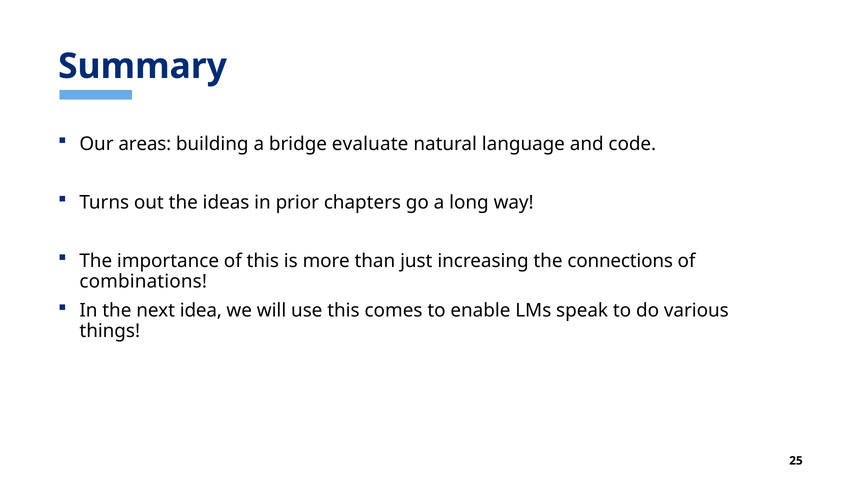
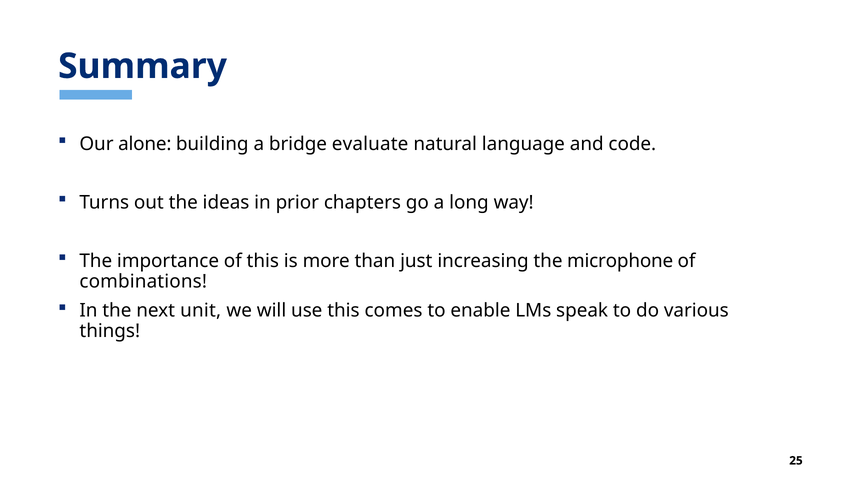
areas: areas -> alone (145, 144)
connections: connections -> microphone (620, 261)
idea: idea -> unit (201, 311)
